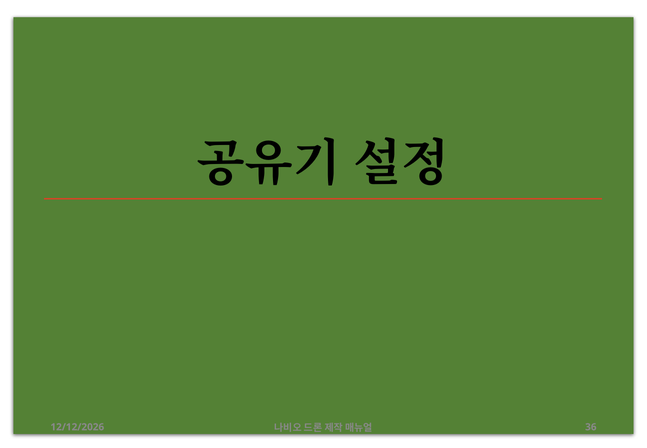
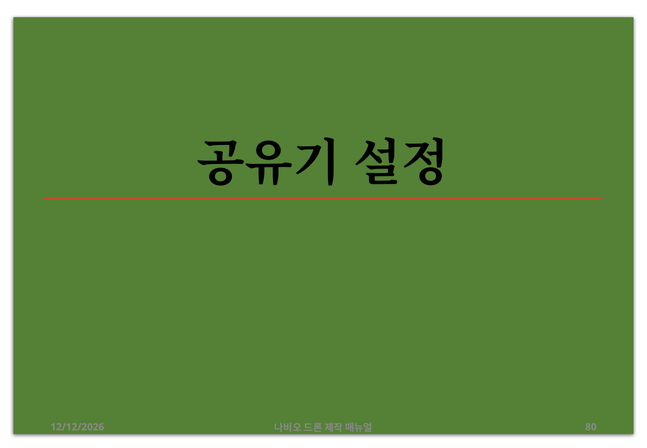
36: 36 -> 80 (591, 427)
